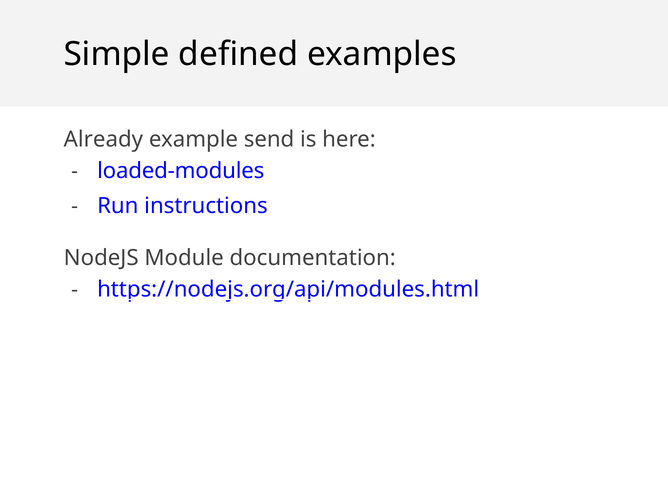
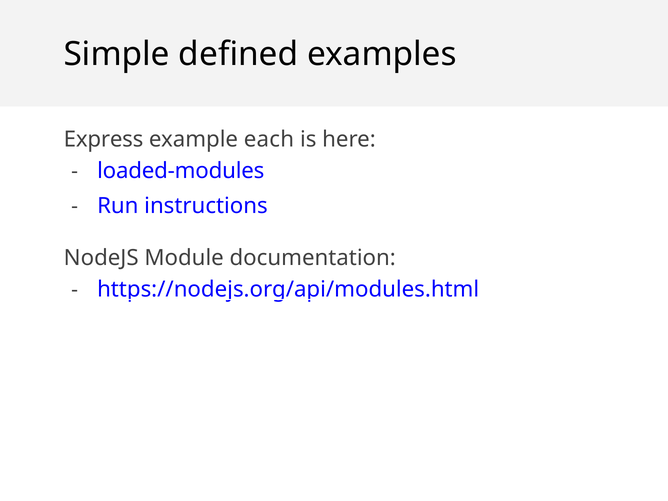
Already: Already -> Express (104, 140)
send: send -> each (269, 140)
